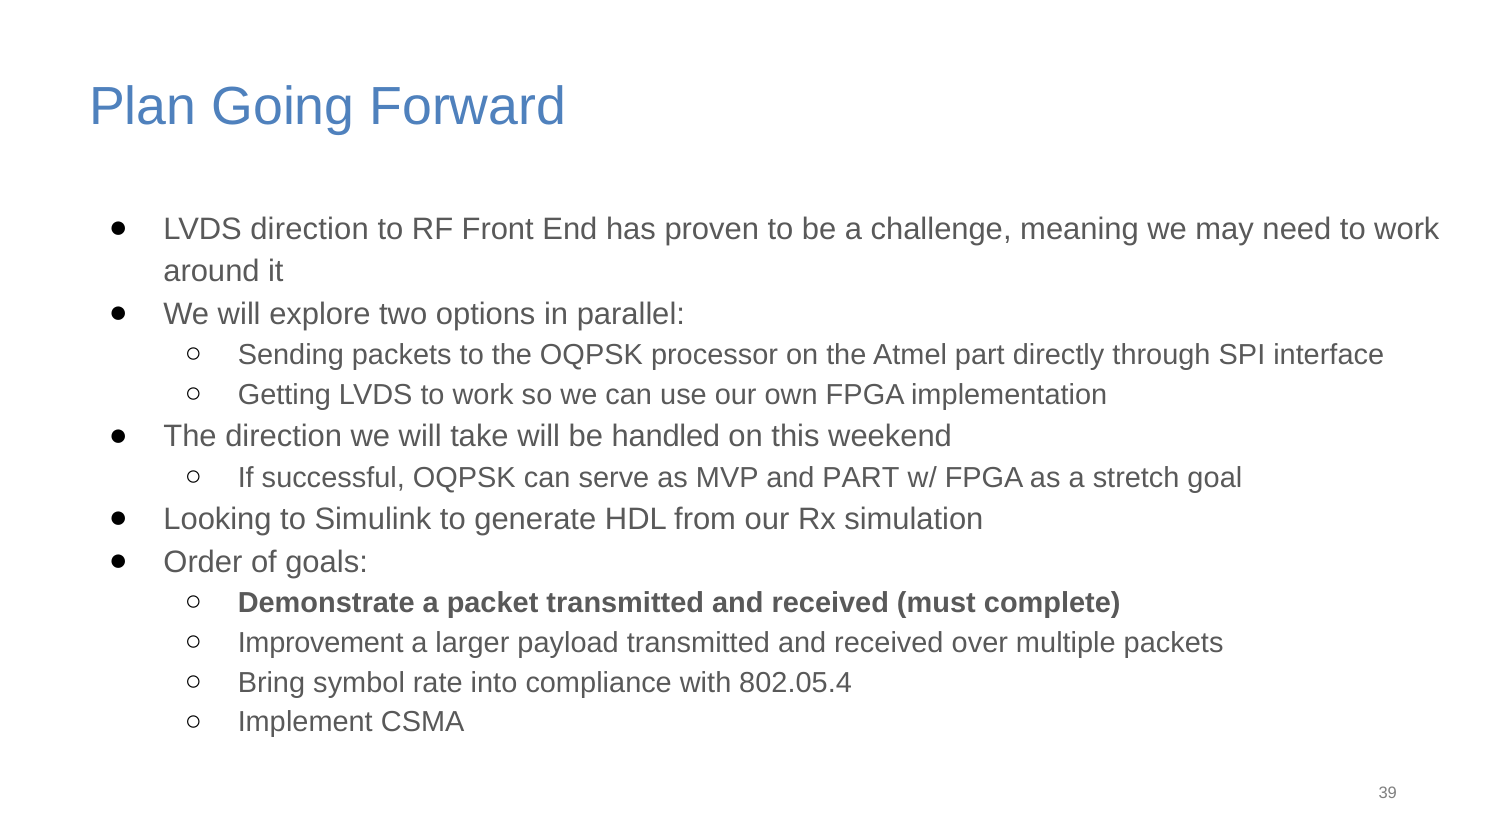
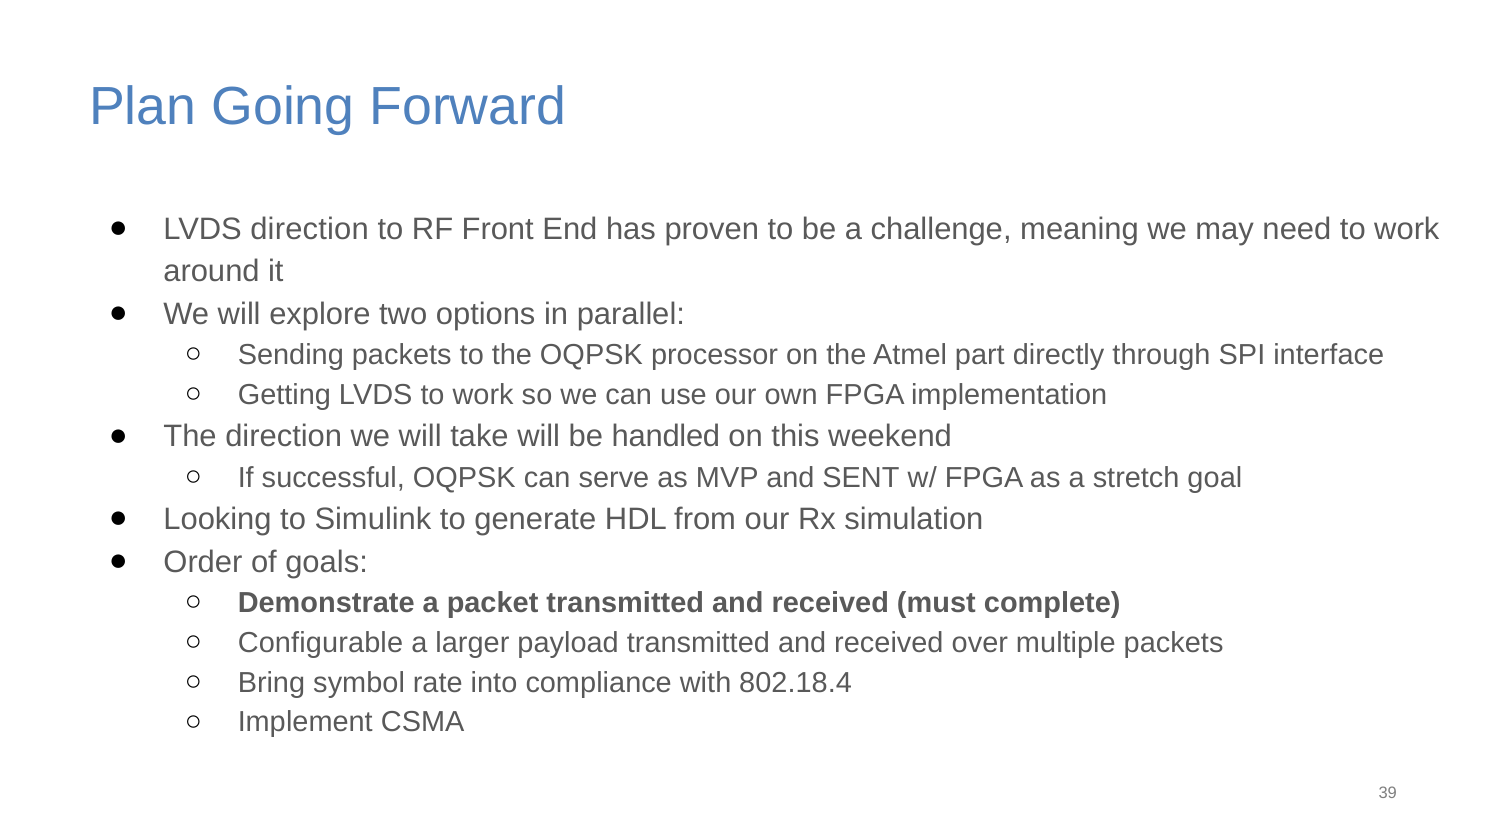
and PART: PART -> SENT (861, 478)
Improvement: Improvement -> Configurable (320, 643)
802.05.4: 802.05.4 -> 802.18.4 (796, 682)
